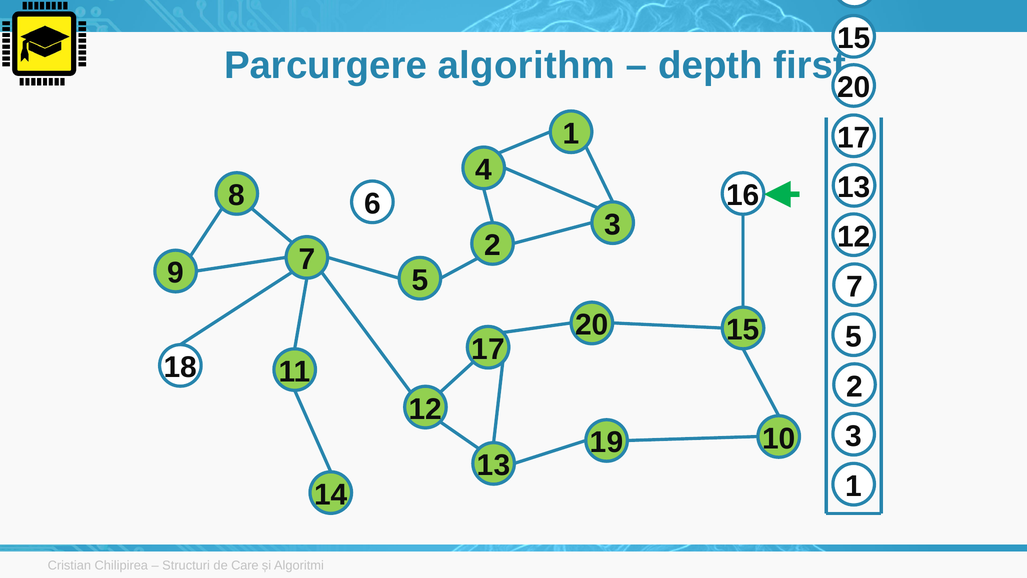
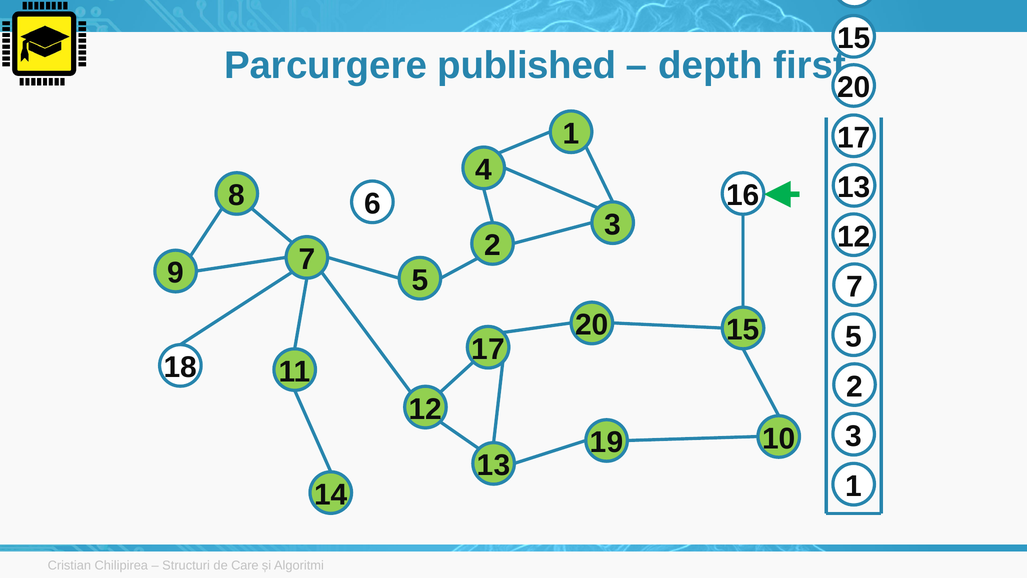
algorithm: algorithm -> published (527, 65)
